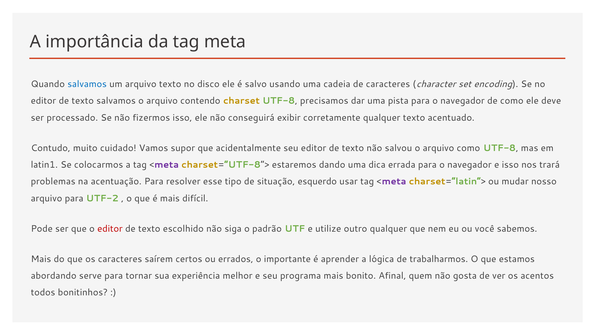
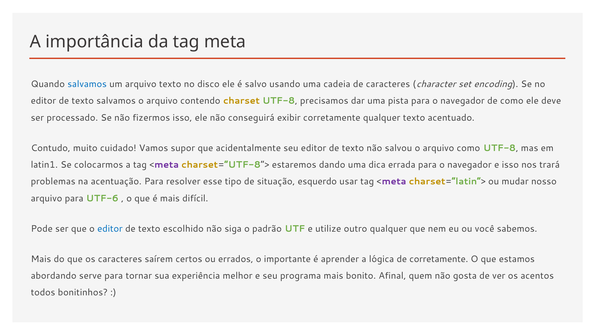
UTF-2: UTF-2 -> UTF-6 (102, 198)
editor colour: red -> blue (110, 228)
de trabalharmos: trabalharmos -> corretamente (439, 259)
